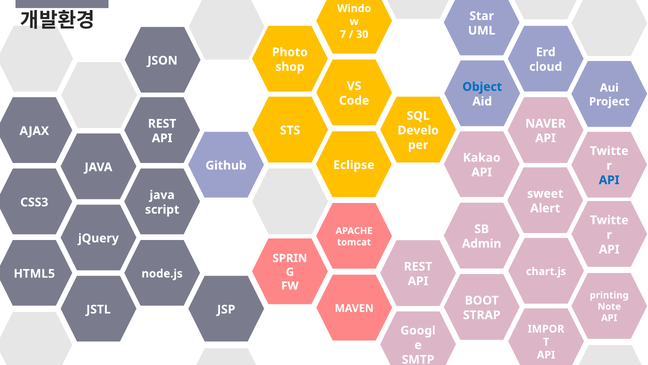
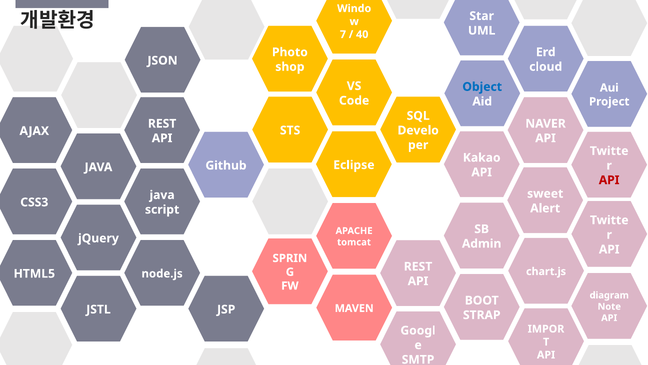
30: 30 -> 40 (362, 34)
API colour: blue -> red (609, 180)
printing: printing -> diagram (609, 295)
